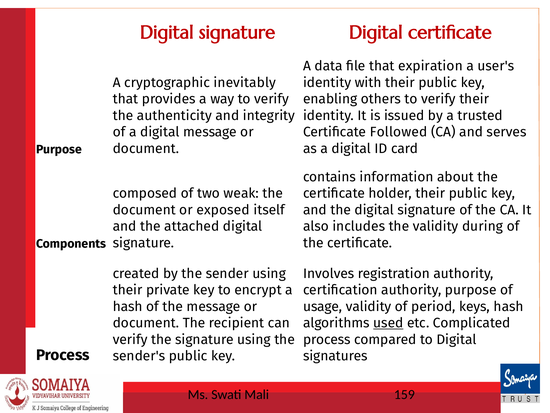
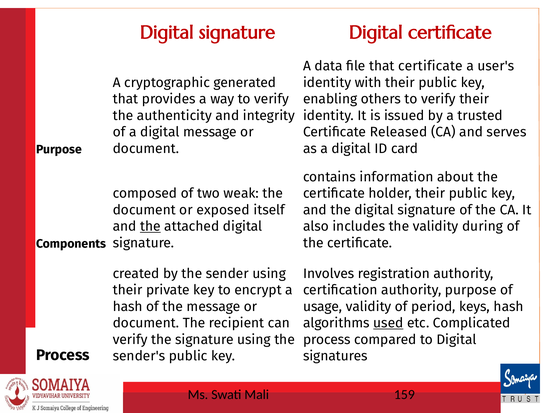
that expiration: expiration -> certificate (430, 66)
inevitably: inevitably -> generated (245, 82)
Followed: Followed -> Released (399, 132)
the underline: none -> present (150, 226)
